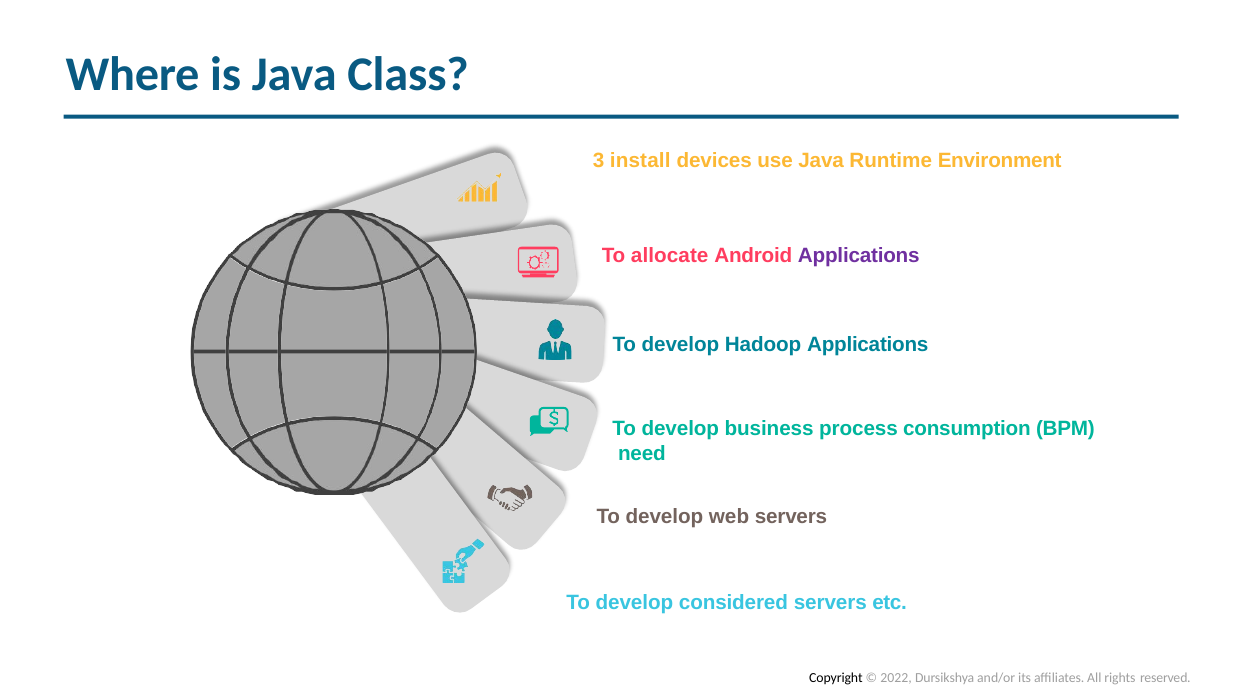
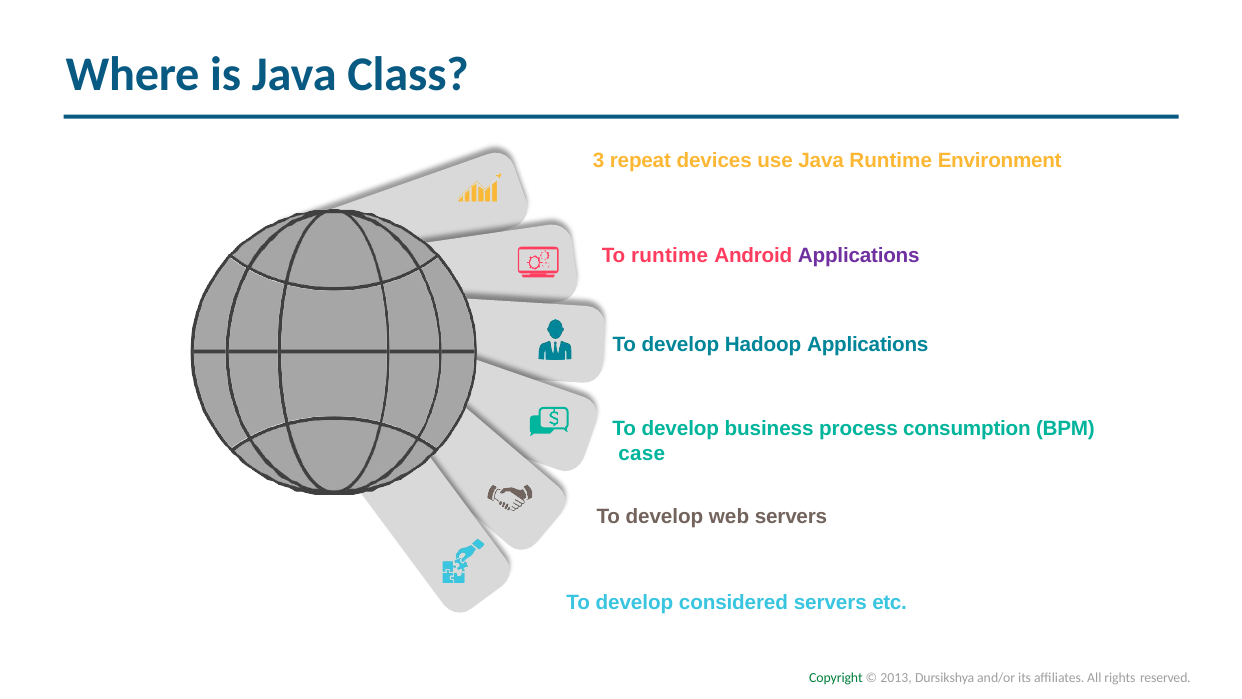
install: install -> repeat (640, 161)
To allocate: allocate -> runtime (670, 256)
need: need -> case (642, 453)
Copyright colour: black -> green (836, 678)
2022: 2022 -> 2013 (896, 678)
